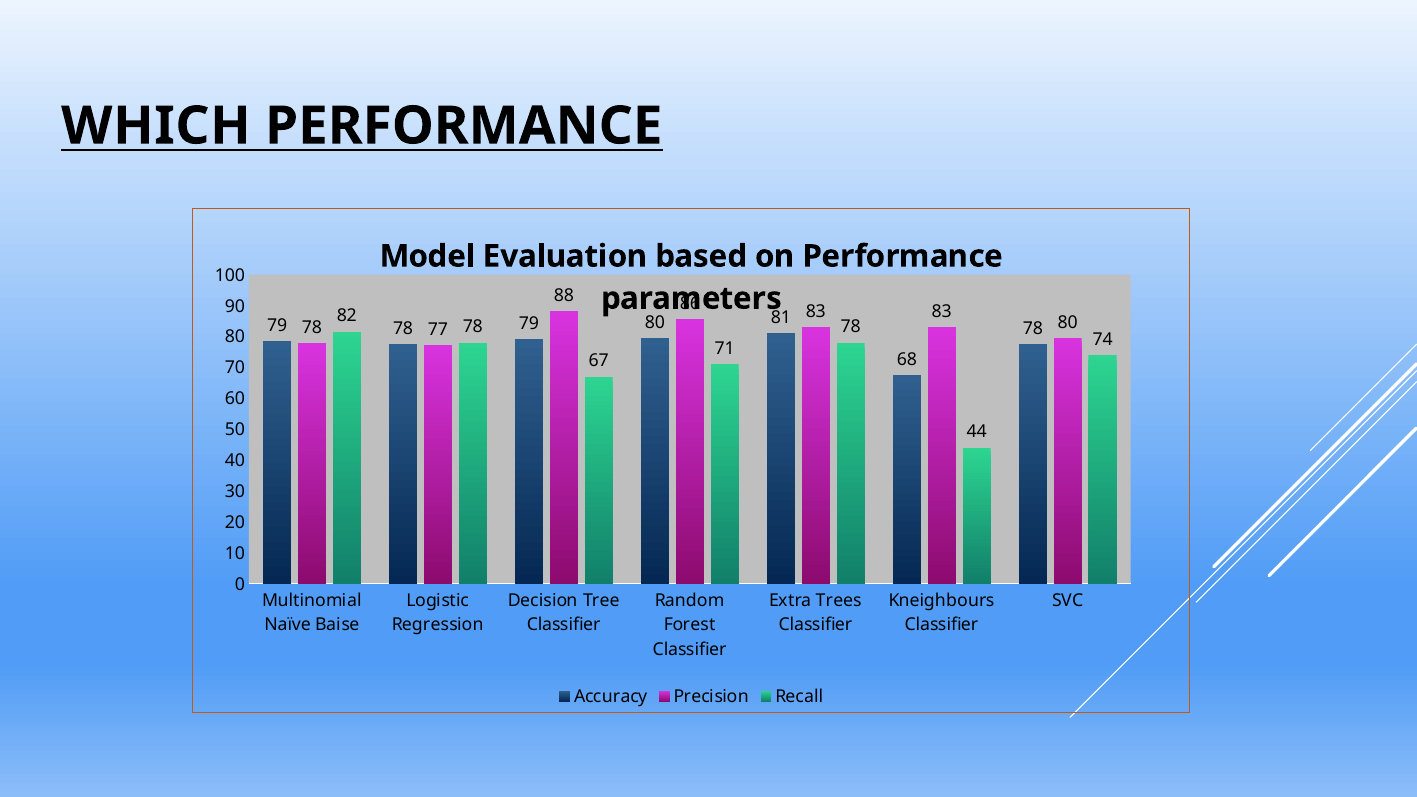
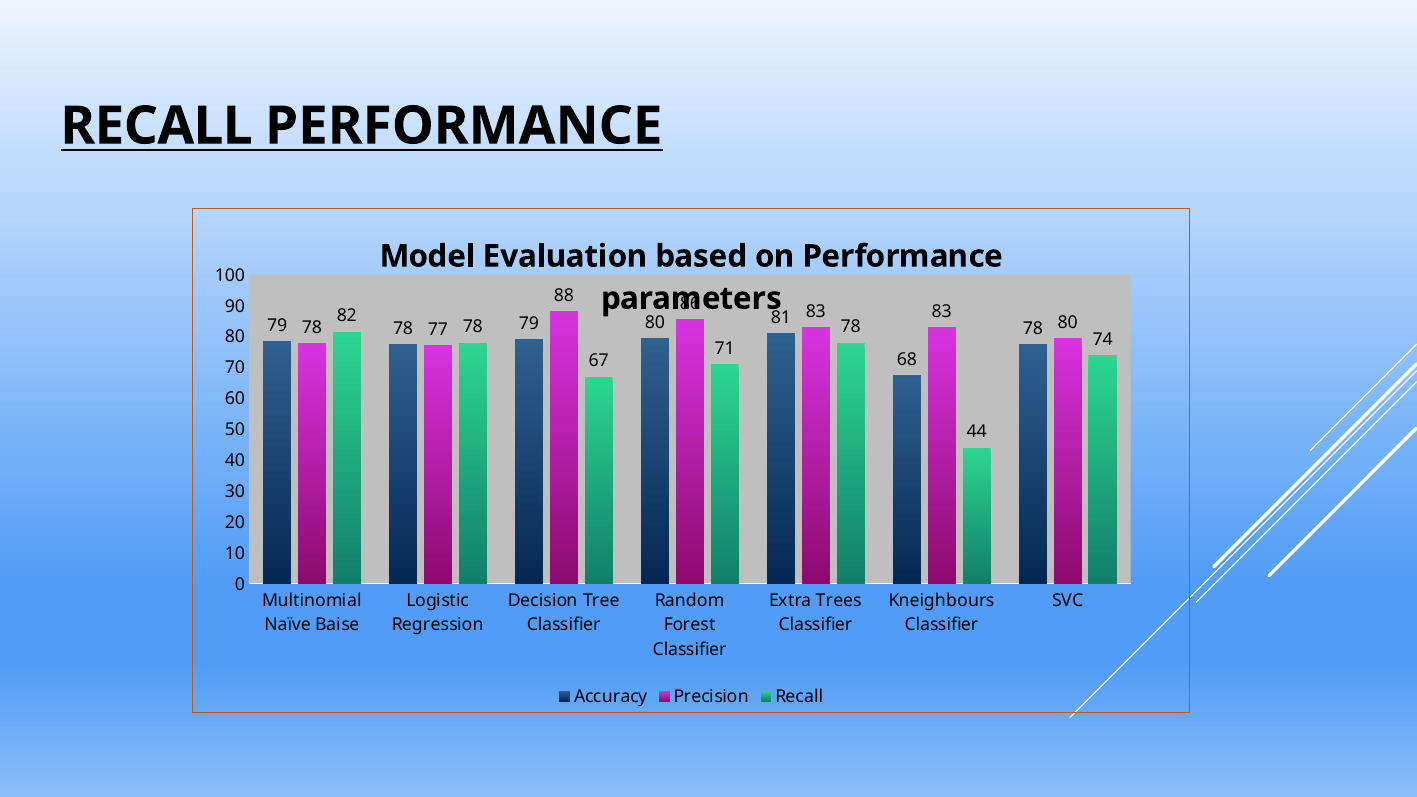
WHICH: WHICH -> RECALL (156, 126)
